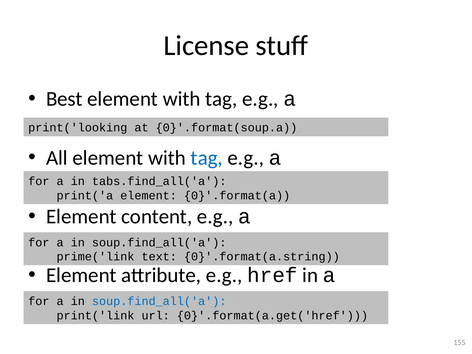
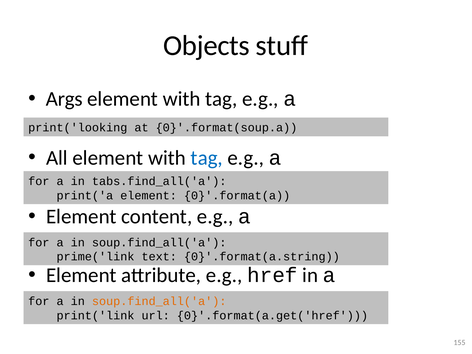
License: License -> Objects (206, 46)
Best: Best -> Args (64, 99)
soup.find_all('a colour: blue -> orange (159, 301)
